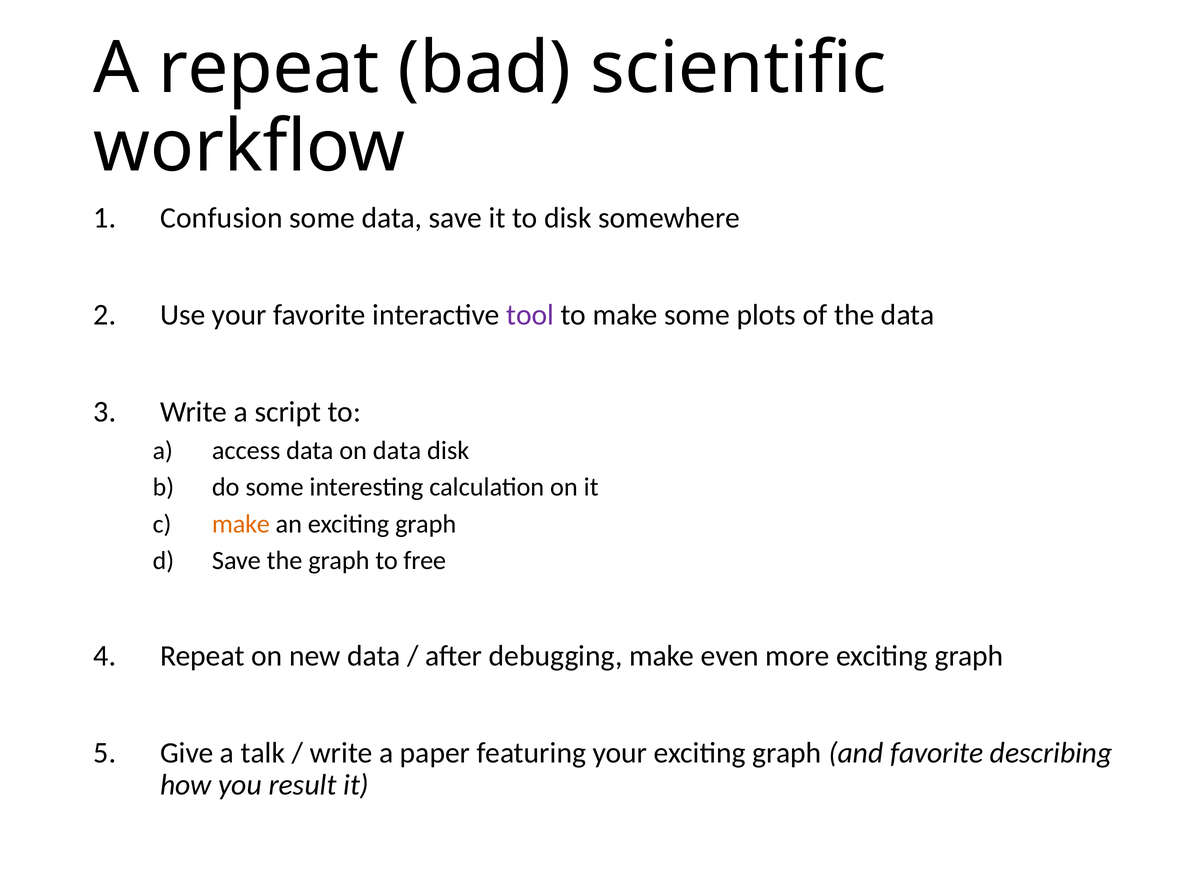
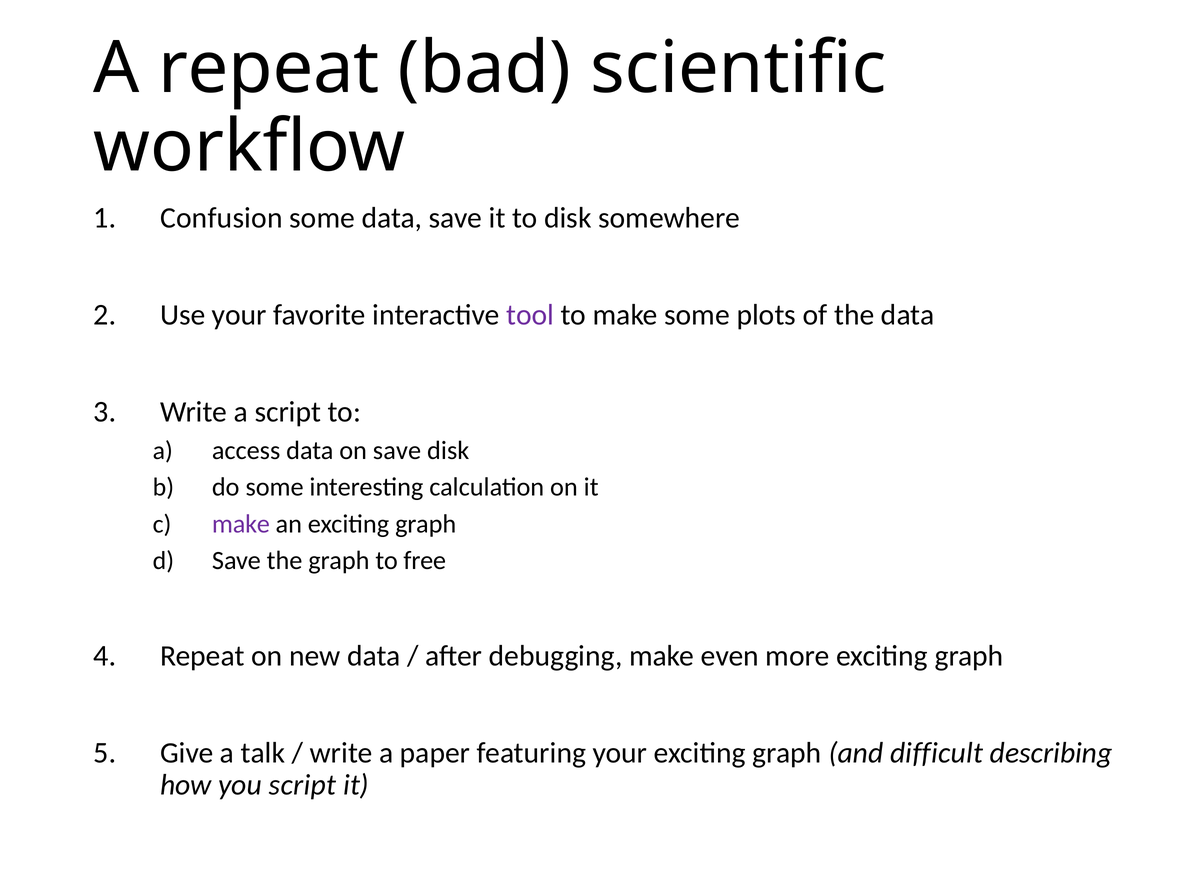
on data: data -> save (397, 450)
make colour: orange -> purple (241, 524)
and favorite: favorite -> difficult (937, 752)
you result: result -> script (302, 785)
